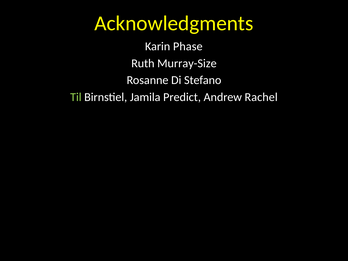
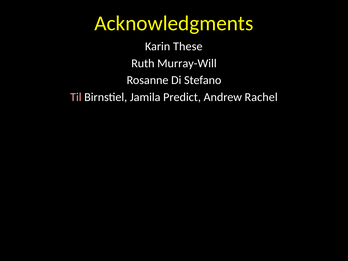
Phase: Phase -> These (188, 46)
Murray-Size: Murray-Size -> Murray-Will (187, 63)
Til colour: light green -> pink (76, 97)
